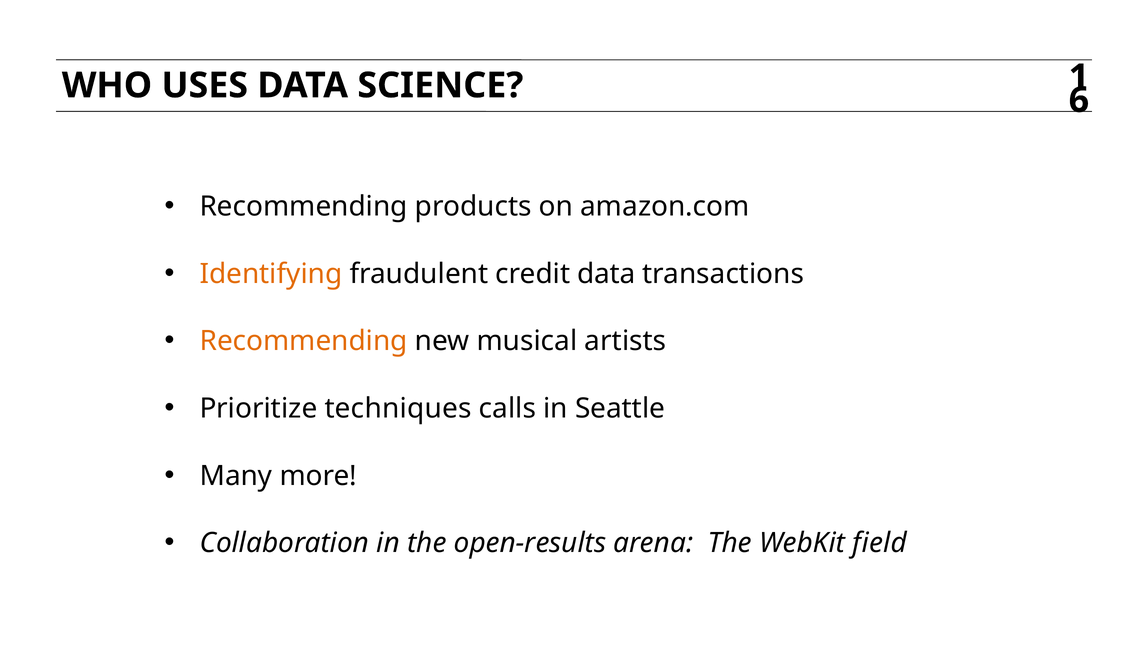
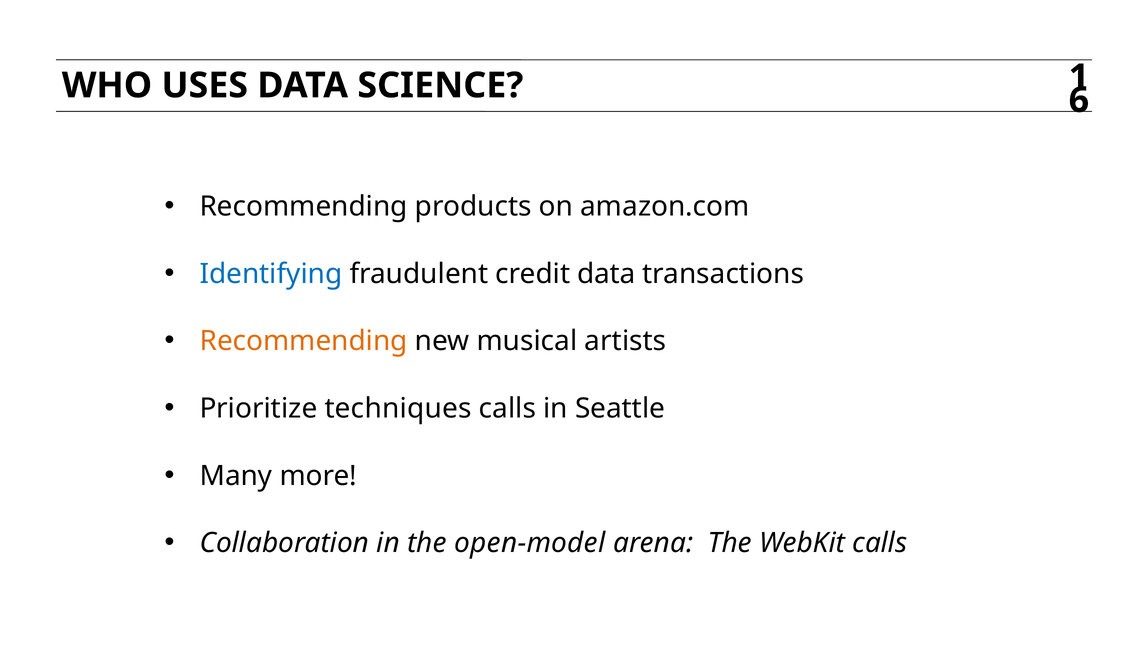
Identifying colour: orange -> blue (271, 274)
open-results: open-results -> open-model (530, 543)
WebKit field: field -> calls (880, 543)
